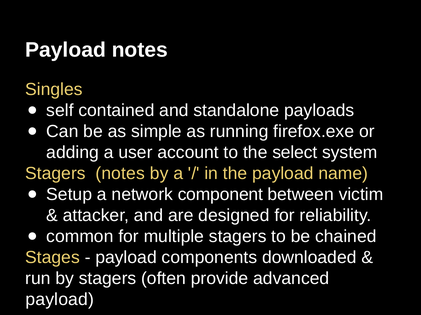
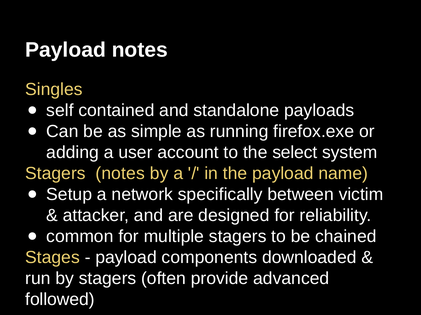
component: component -> specifically (220, 195)
payload: payload -> followed (60, 300)
